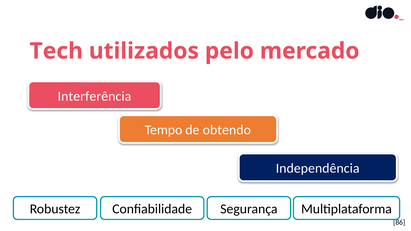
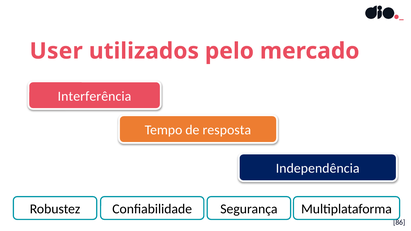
Tech: Tech -> User (56, 51)
obtendo: obtendo -> resposta (227, 130)
